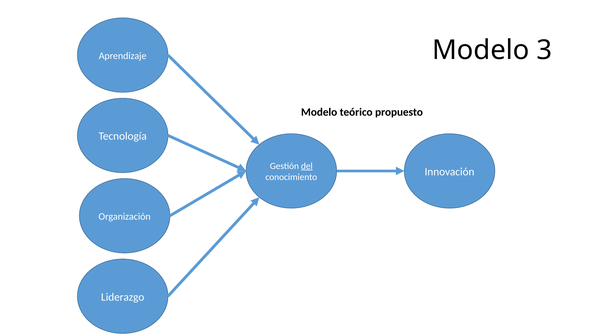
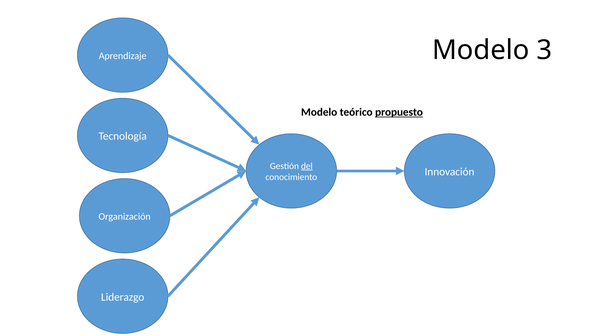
propuesto underline: none -> present (399, 112)
